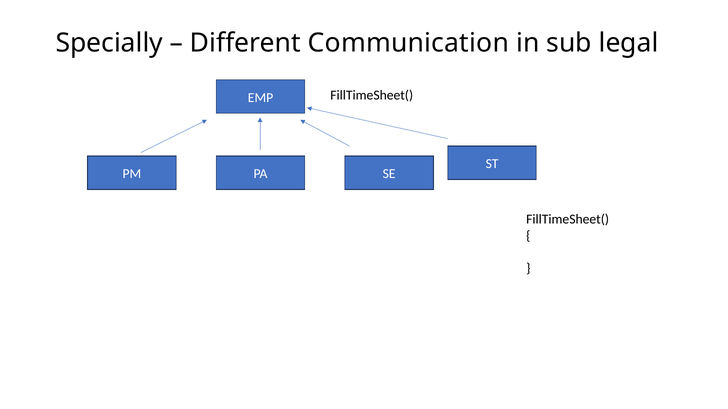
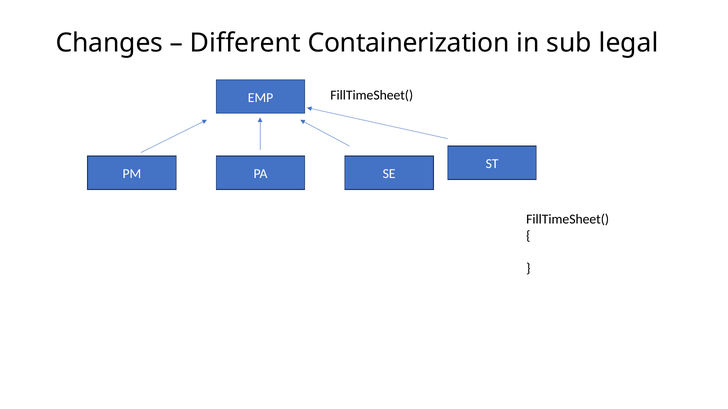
Specially: Specially -> Changes (109, 43)
Communication: Communication -> Containerization (409, 43)
